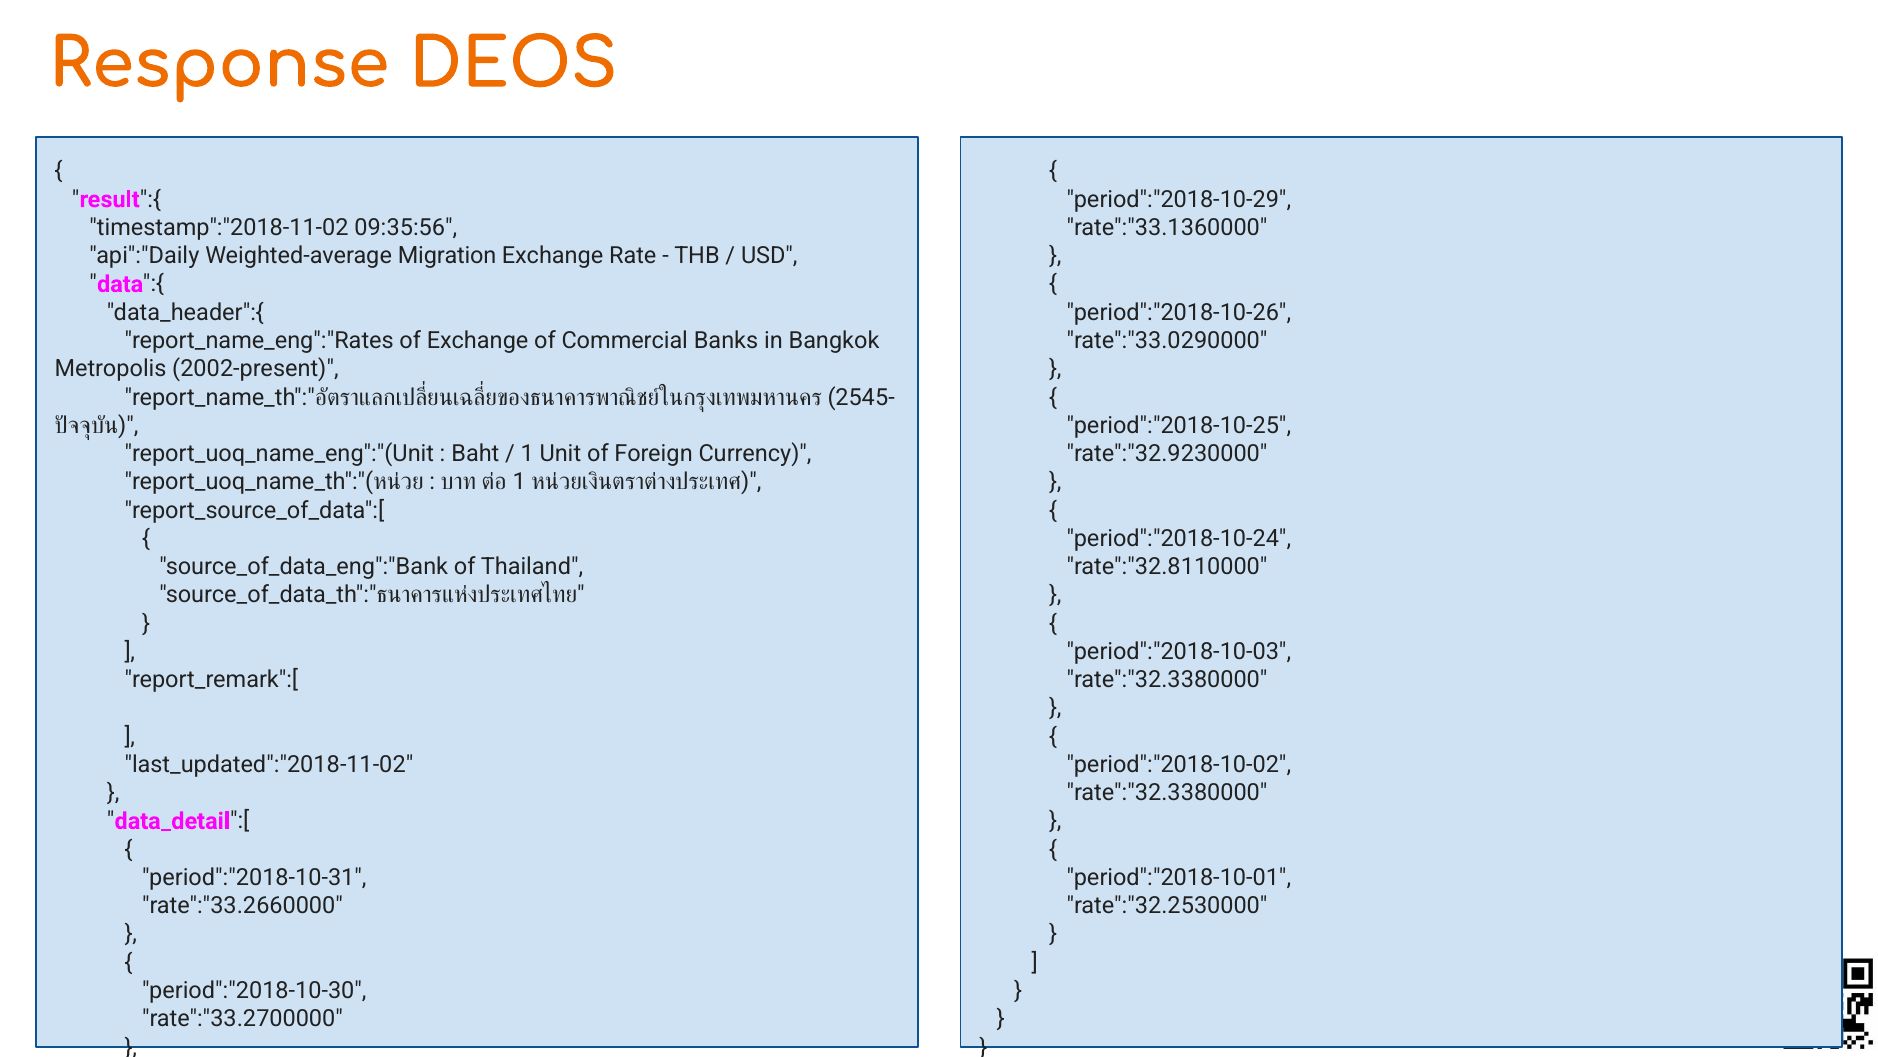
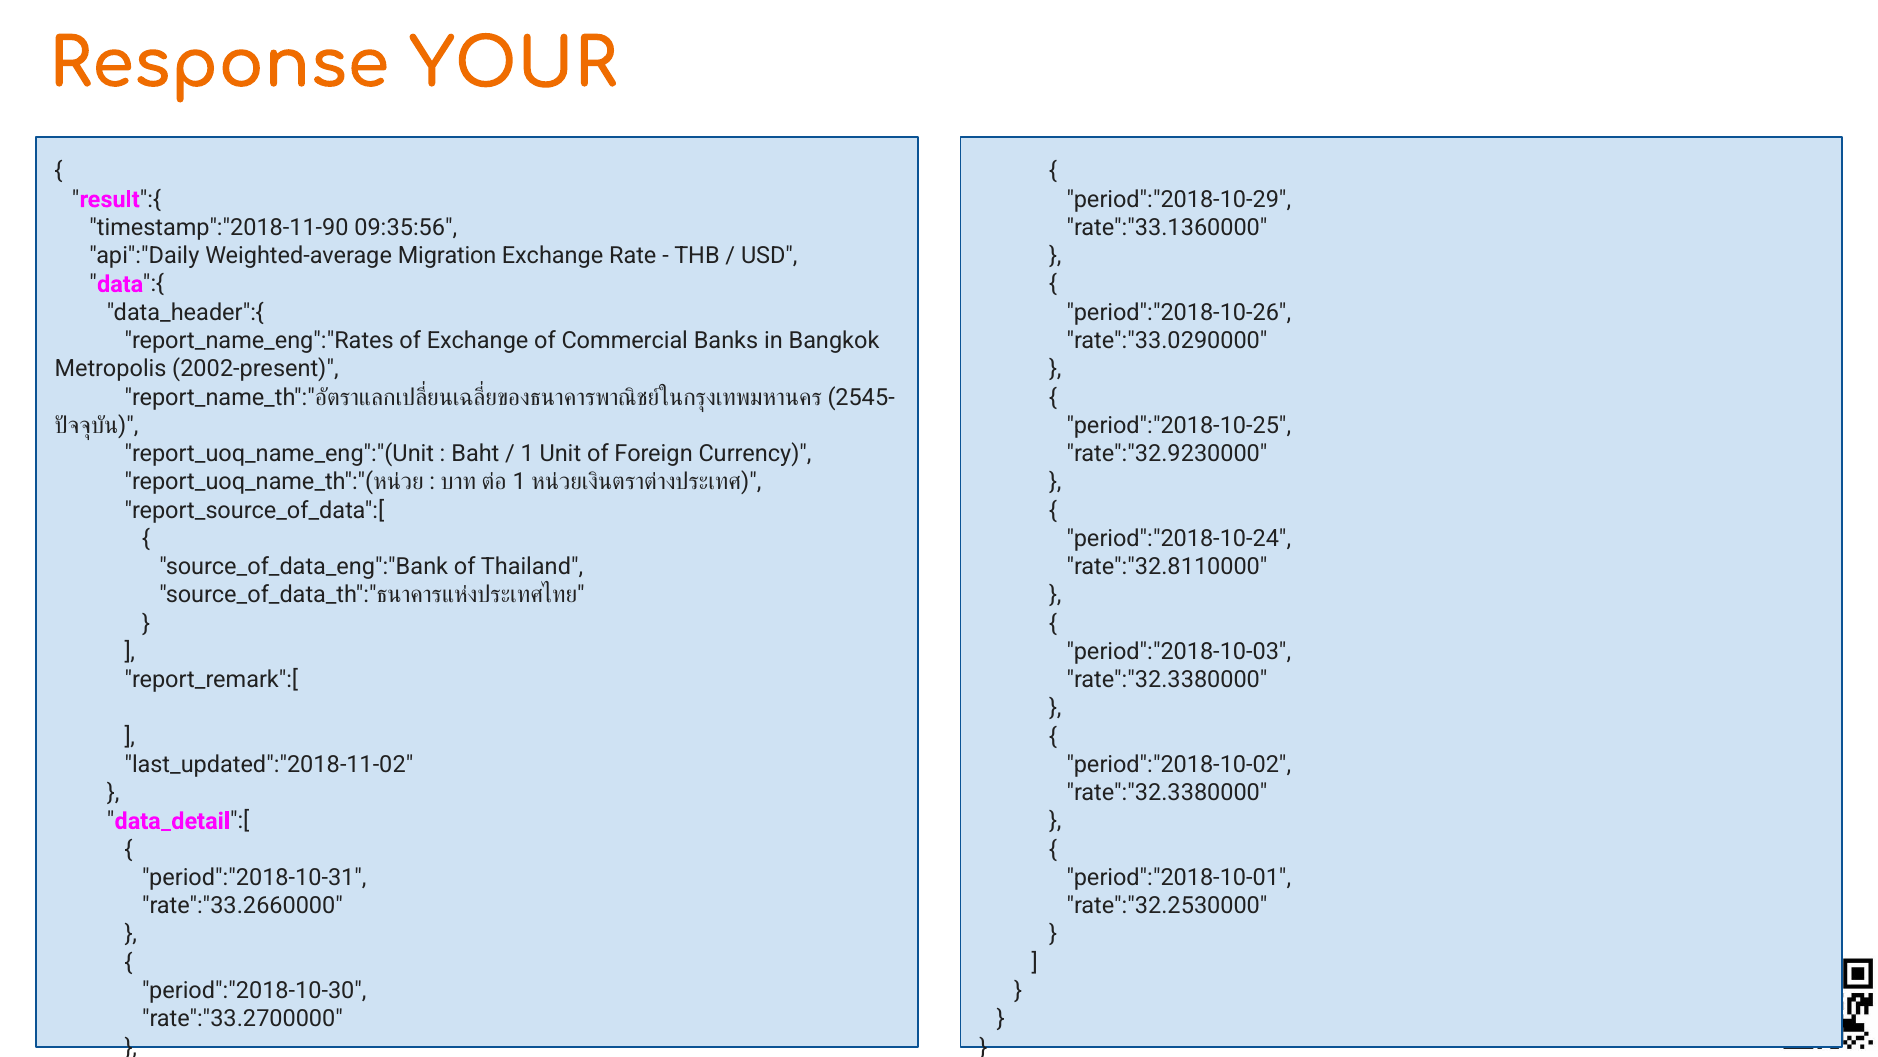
DEOS: DEOS -> YOUR (513, 64)
timestamp":"2018-11-02: timestamp":"2018-11-02 -> timestamp":"2018-11-90 (219, 228)
